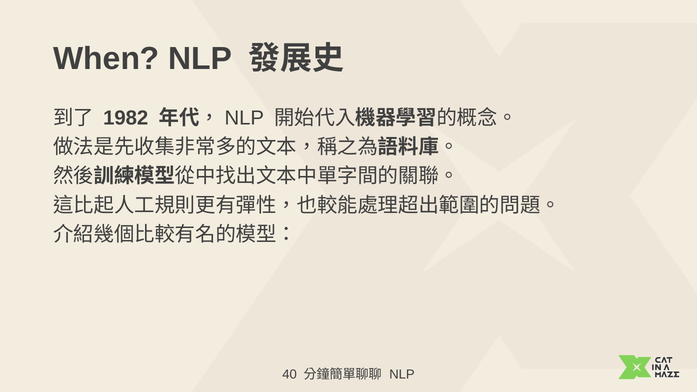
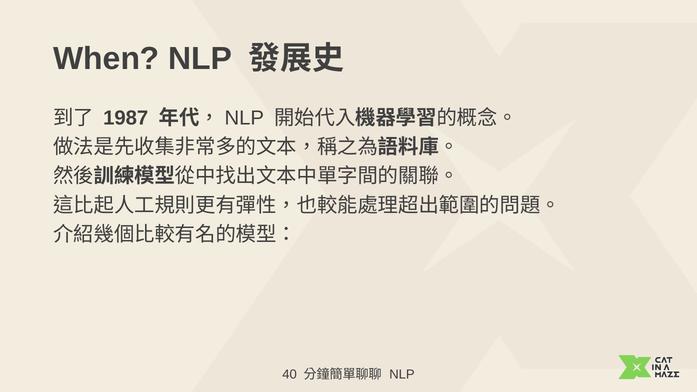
1982: 1982 -> 1987 (126, 118)
